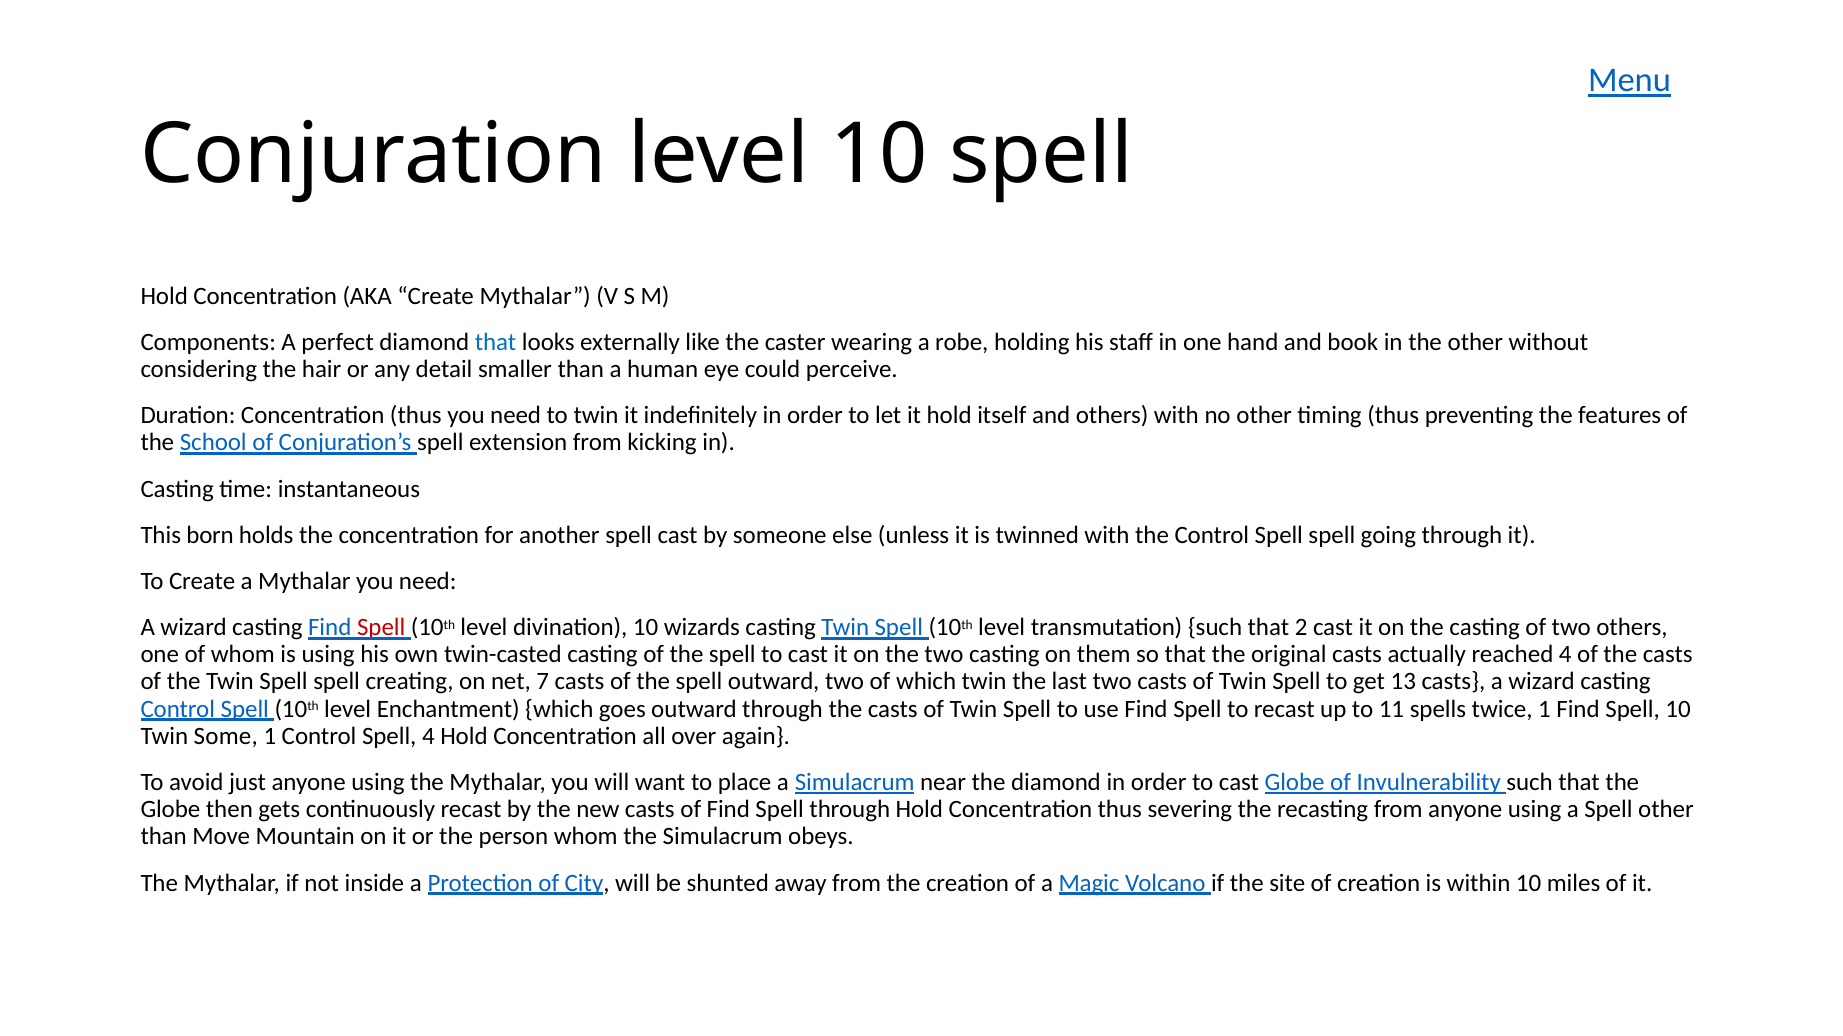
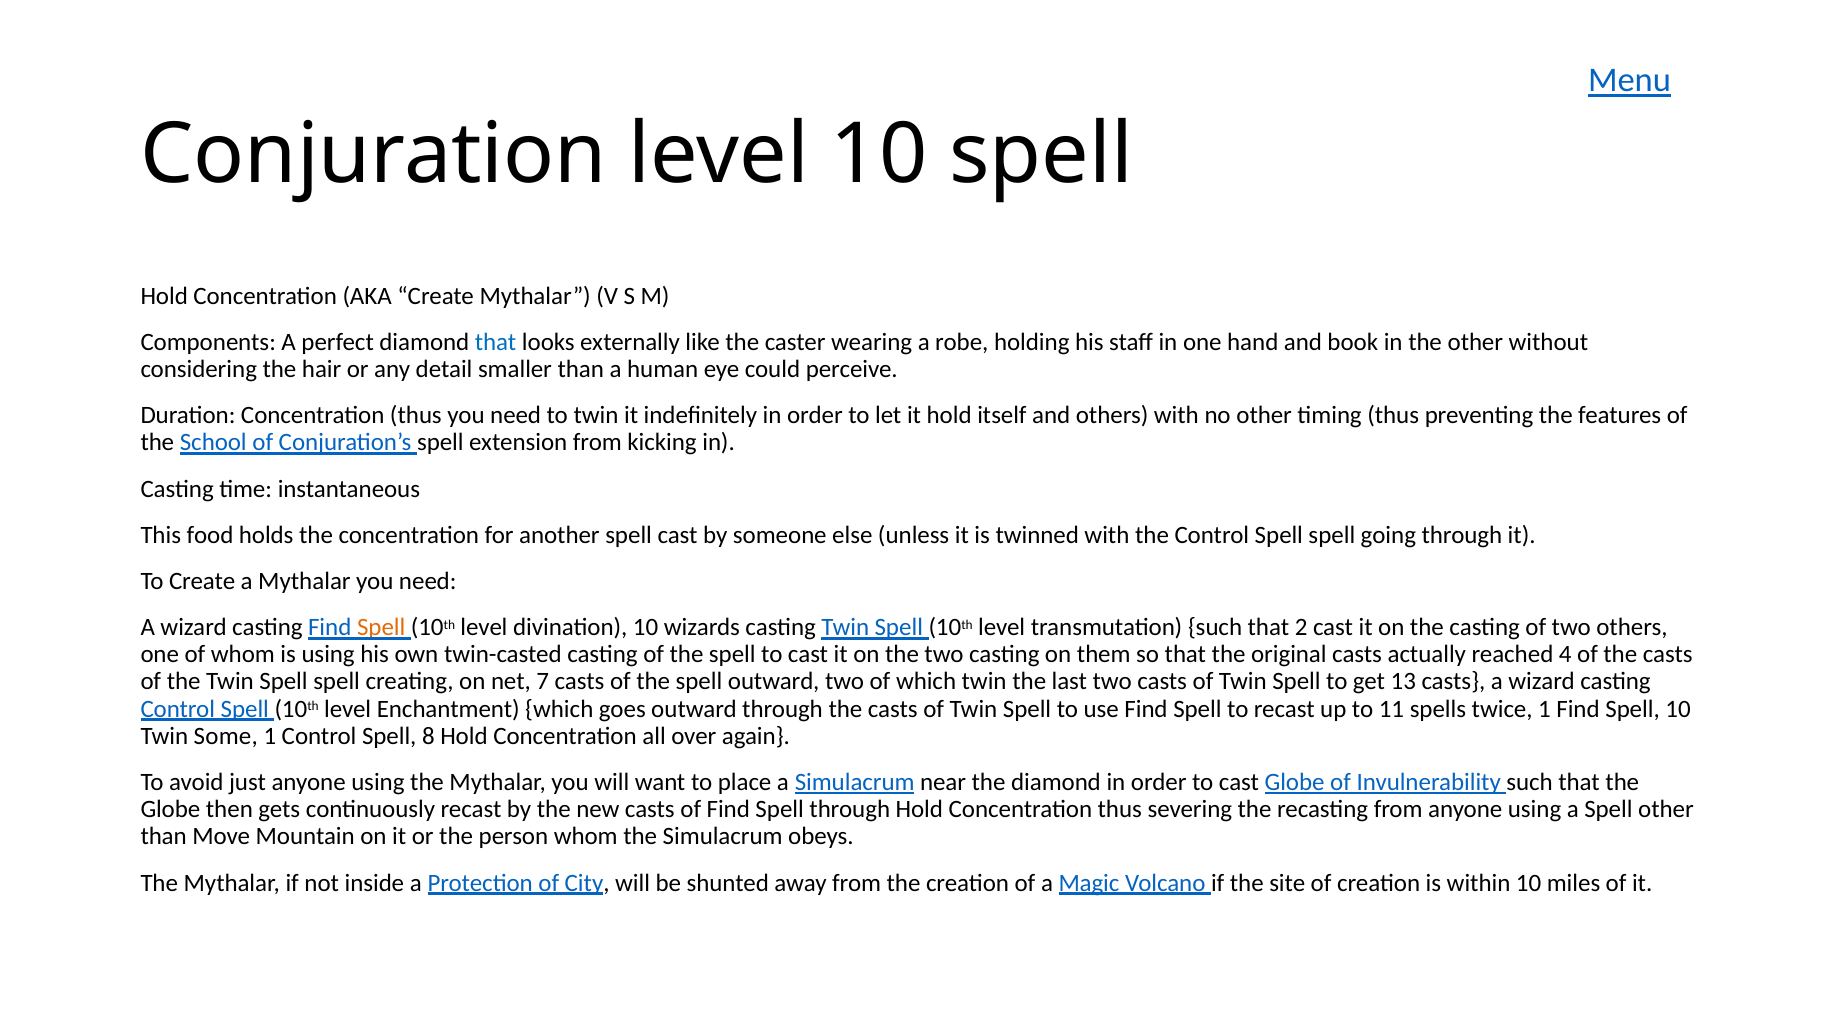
born: born -> food (210, 535)
Spell colour: red -> orange (381, 628)
Spell 4: 4 -> 8 (428, 737)
